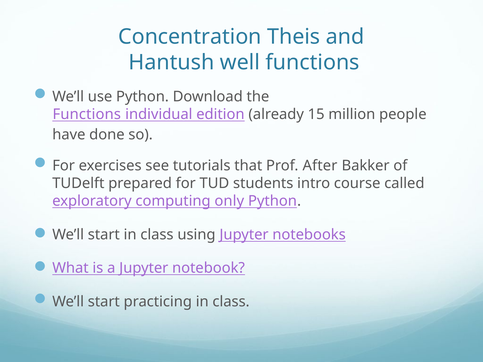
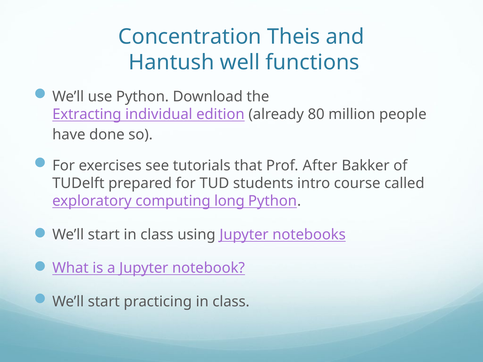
Functions: Functions -> Extracting (87, 115)
15: 15 -> 80 (316, 115)
only: only -> long (229, 201)
